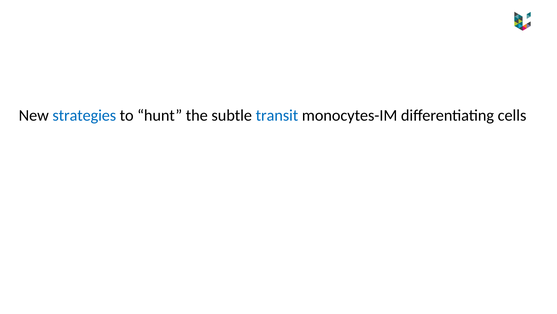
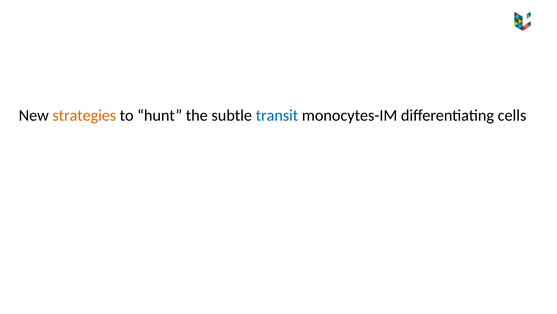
strategies colour: blue -> orange (84, 115)
